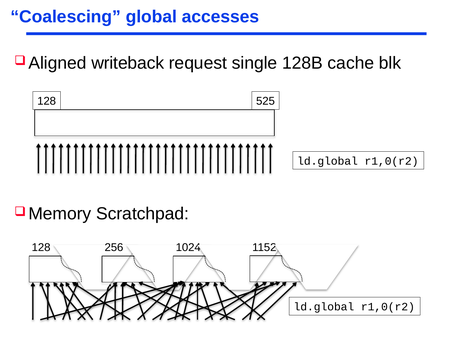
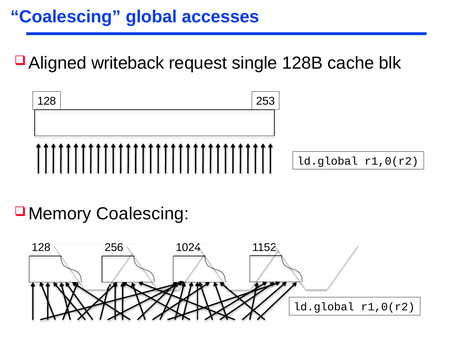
525: 525 -> 253 (265, 101)
Scratchpad: Scratchpad -> Coalescing (143, 214)
